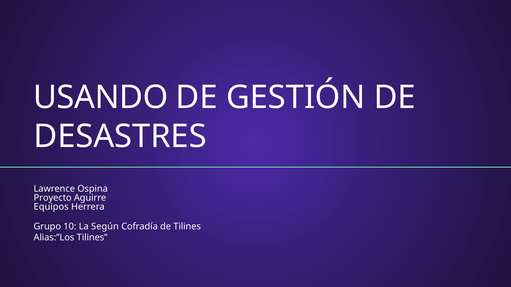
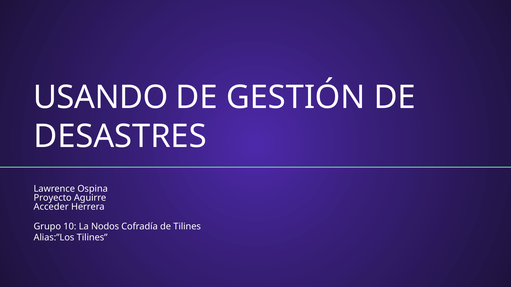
Equipos: Equipos -> Acceder (51, 207)
Según: Según -> Nodos (105, 227)
